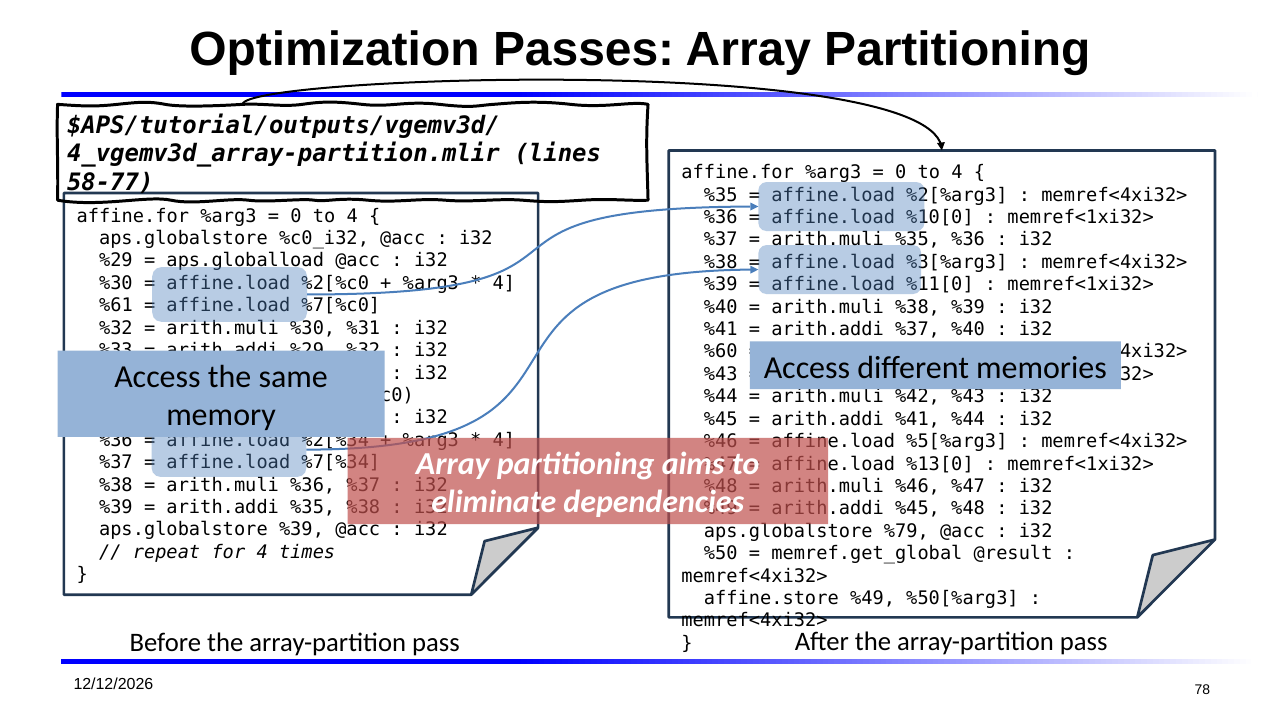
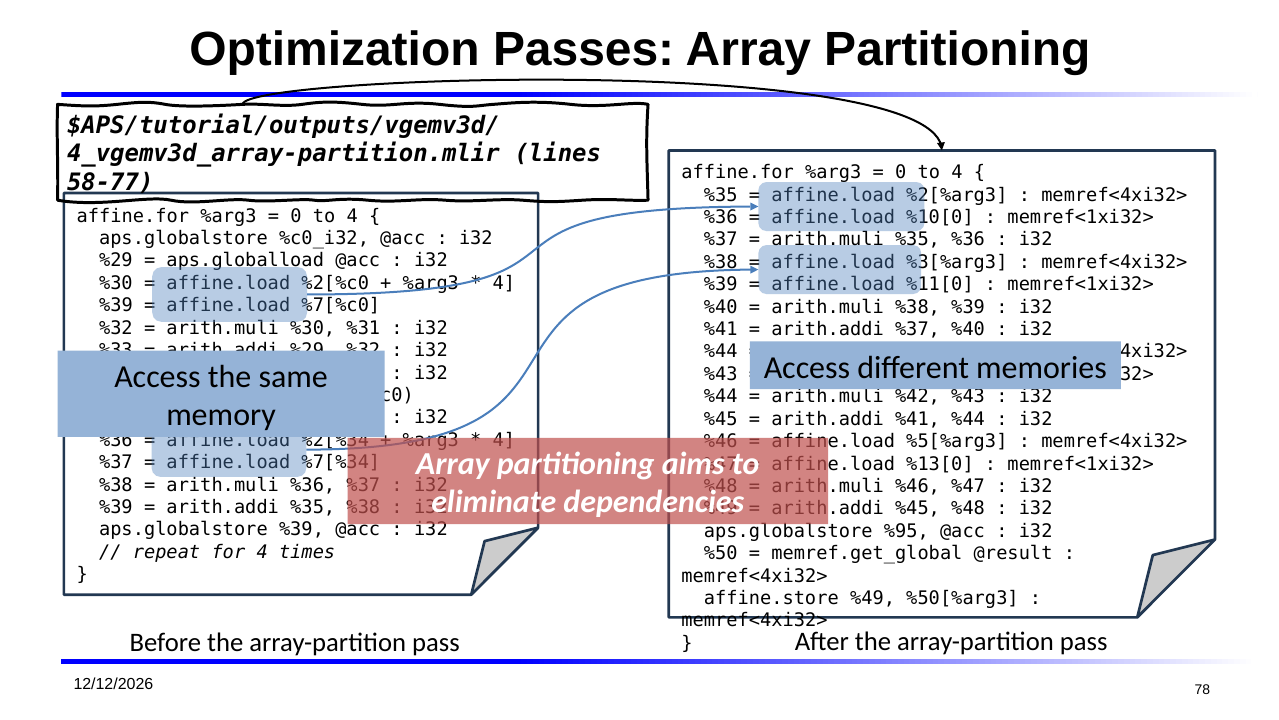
%61: %61 -> %39 (116, 305)
%60: %60 -> %44 (721, 352)
%79: %79 -> %95 (906, 531)
